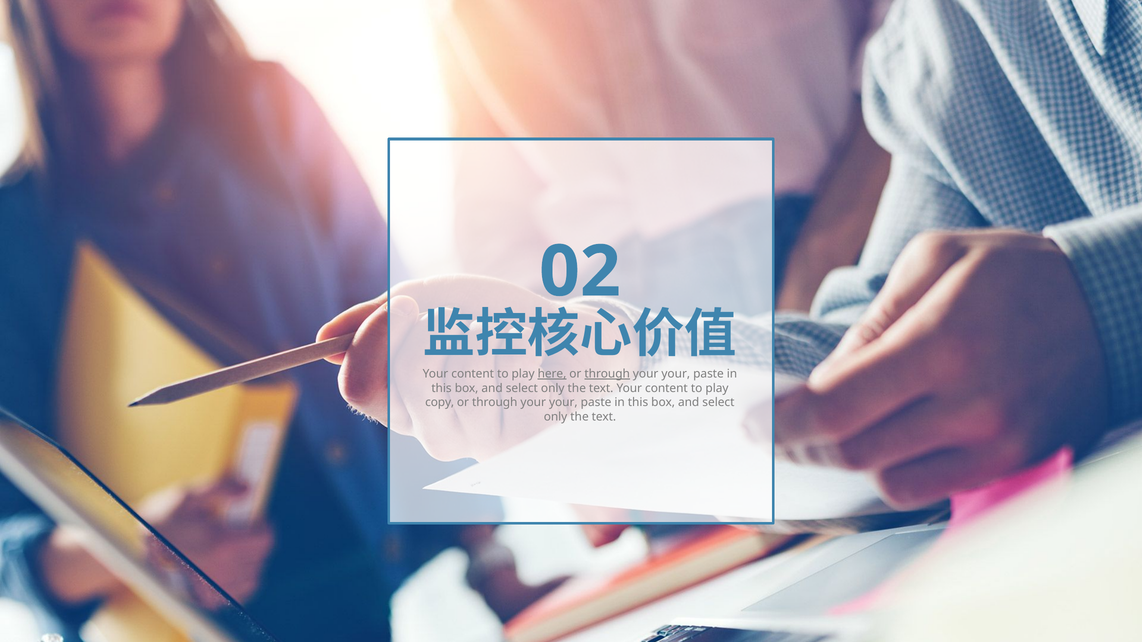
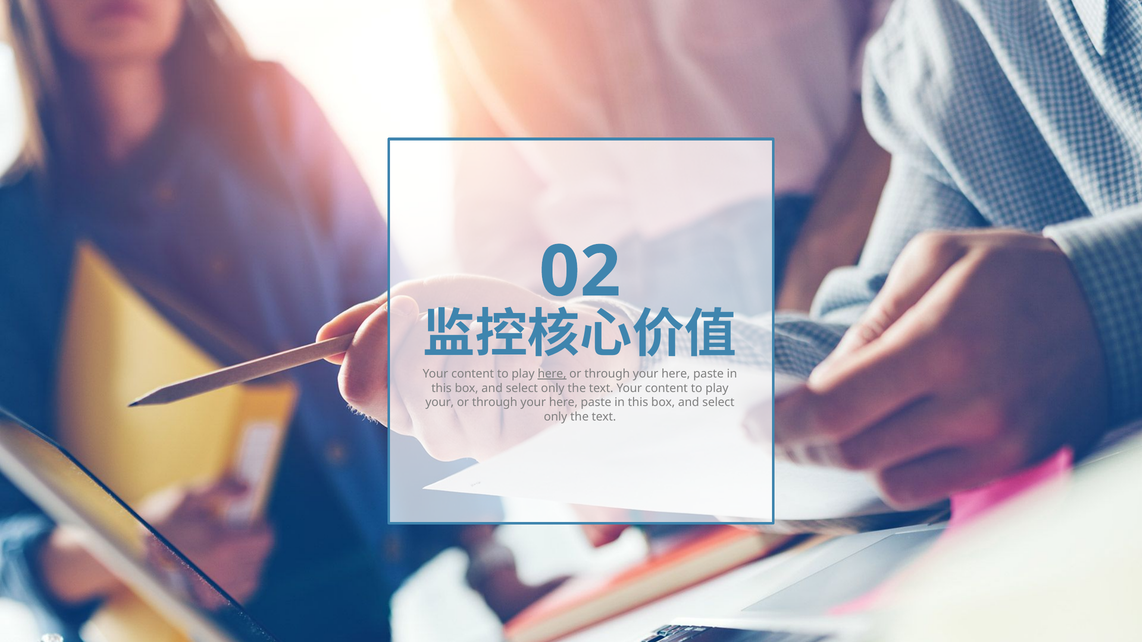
through underline: present -> none (607, 374)
your: your -> here (676, 374)
copy: copy -> your (440, 403)
your: your -> here (563, 403)
